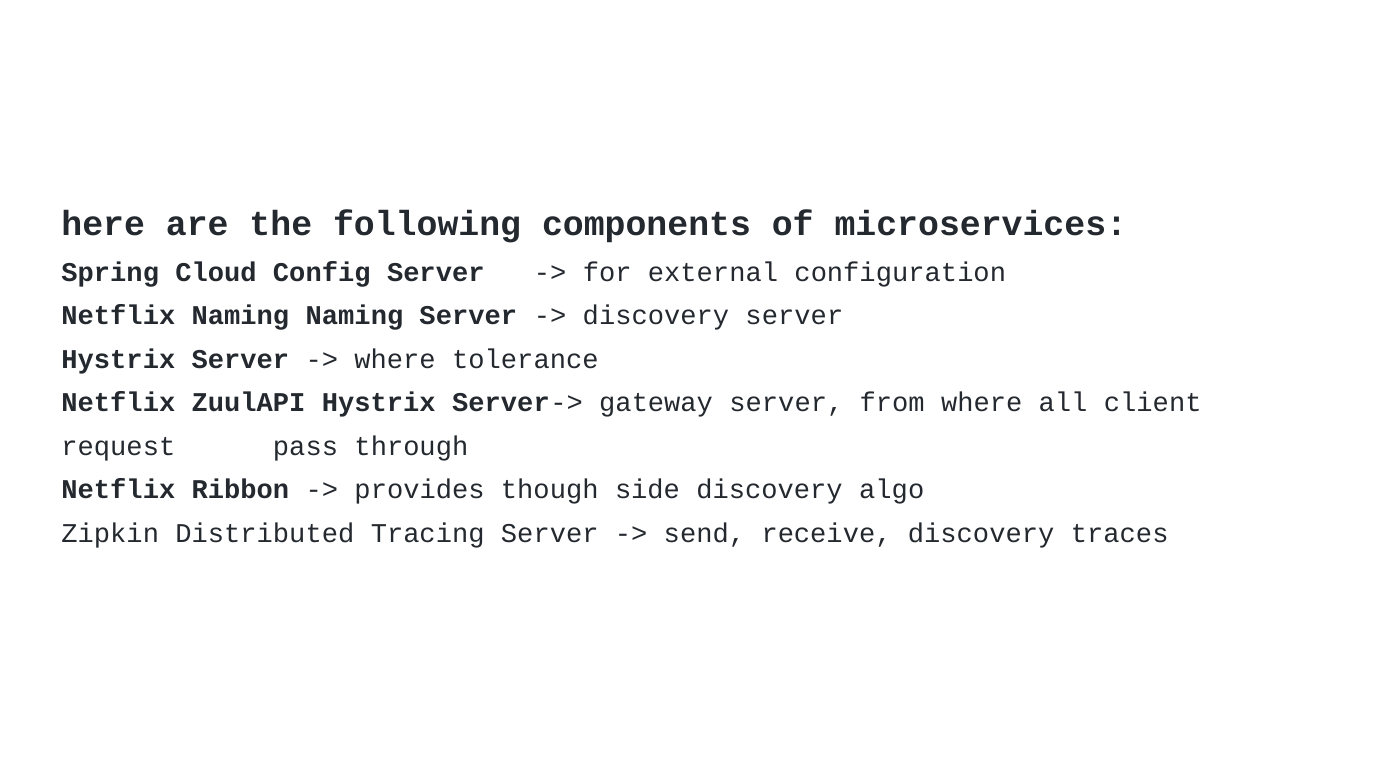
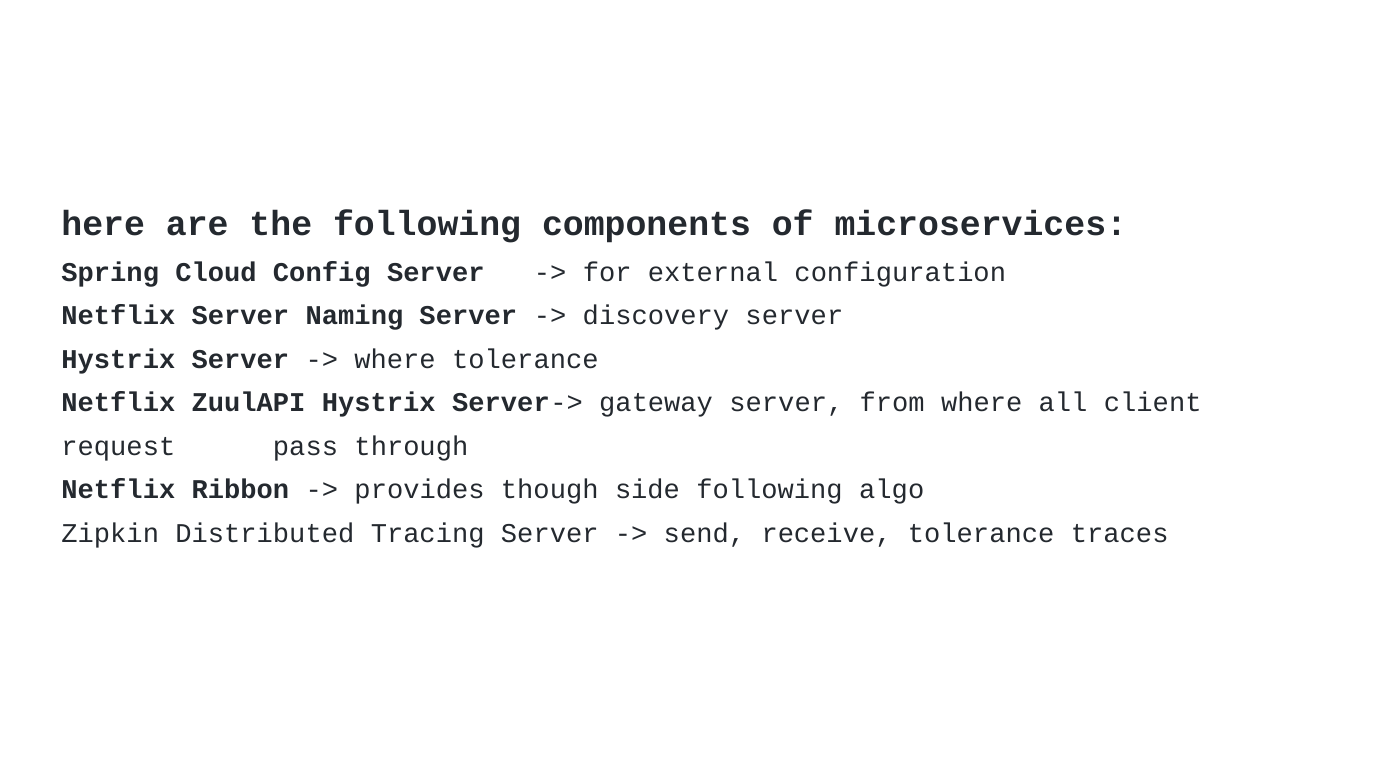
Netflix Naming: Naming -> Server (240, 315)
side discovery: discovery -> following (770, 489)
receive discovery: discovery -> tolerance (981, 533)
